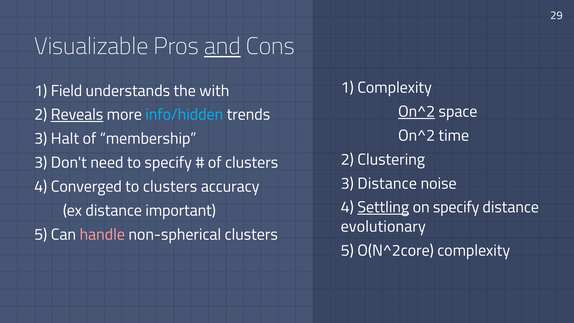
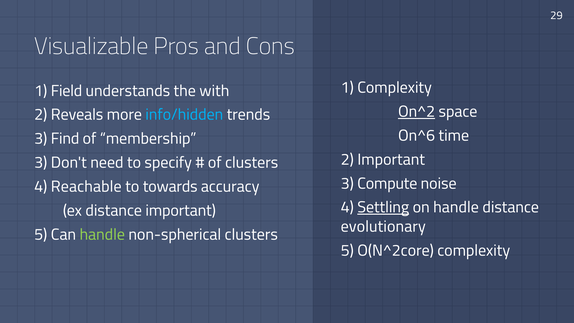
and underline: present -> none (222, 46)
Reveals underline: present -> none (77, 115)
On^2: On^2 -> On^6 (417, 136)
Halt: Halt -> Find (65, 139)
2 Clustering: Clustering -> Important (391, 159)
3 Distance: Distance -> Compute (387, 183)
Converged: Converged -> Reachable (86, 186)
to clusters: clusters -> towards (170, 186)
on specify: specify -> handle (456, 207)
handle colour: pink -> light green (102, 234)
